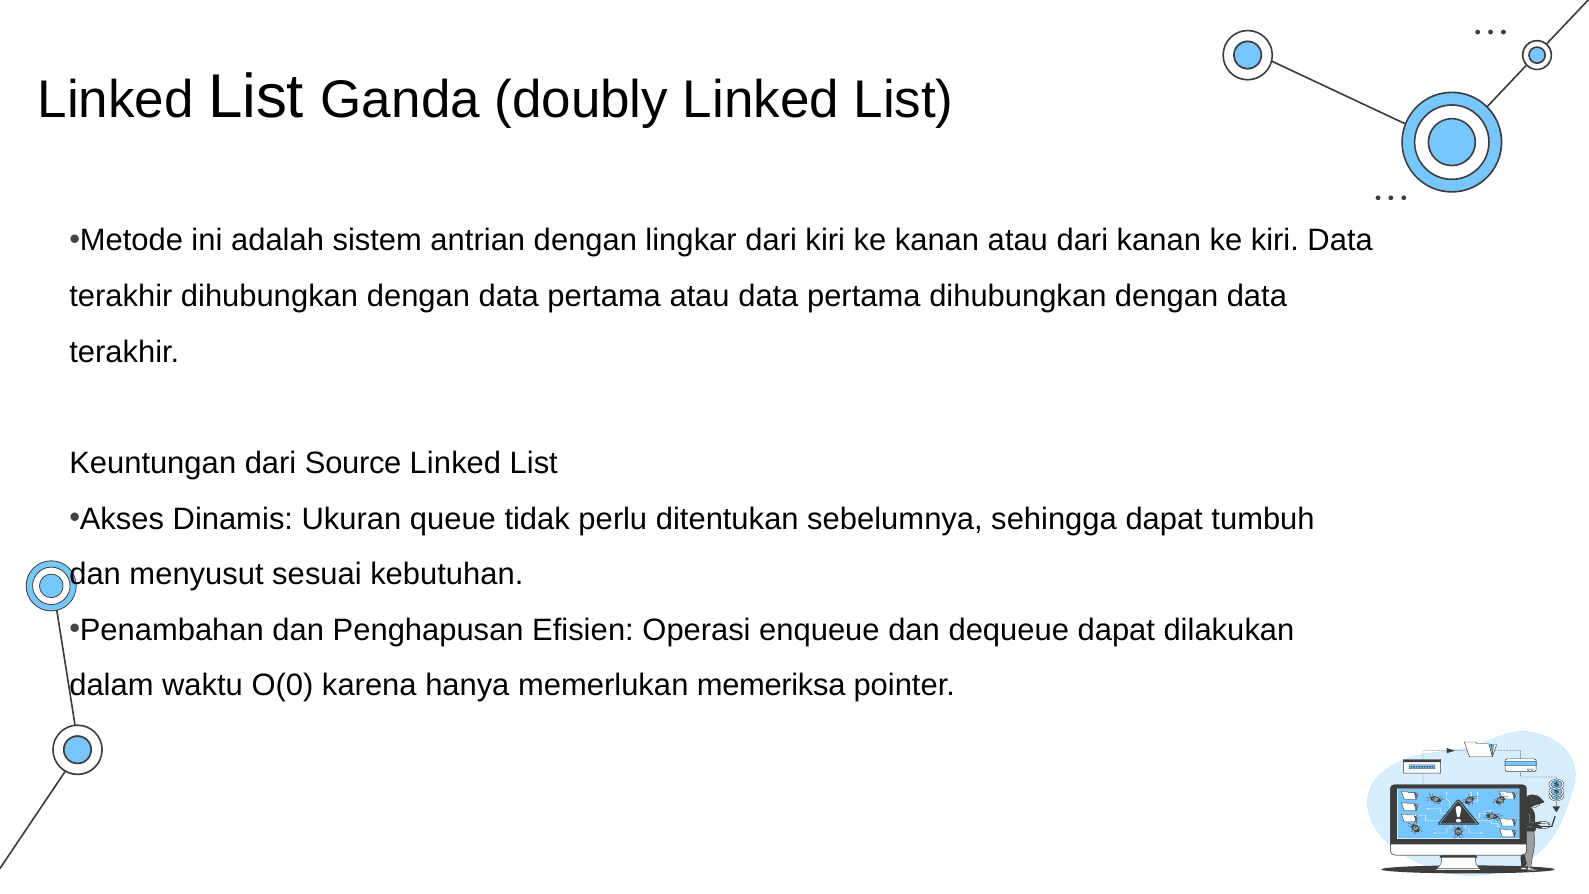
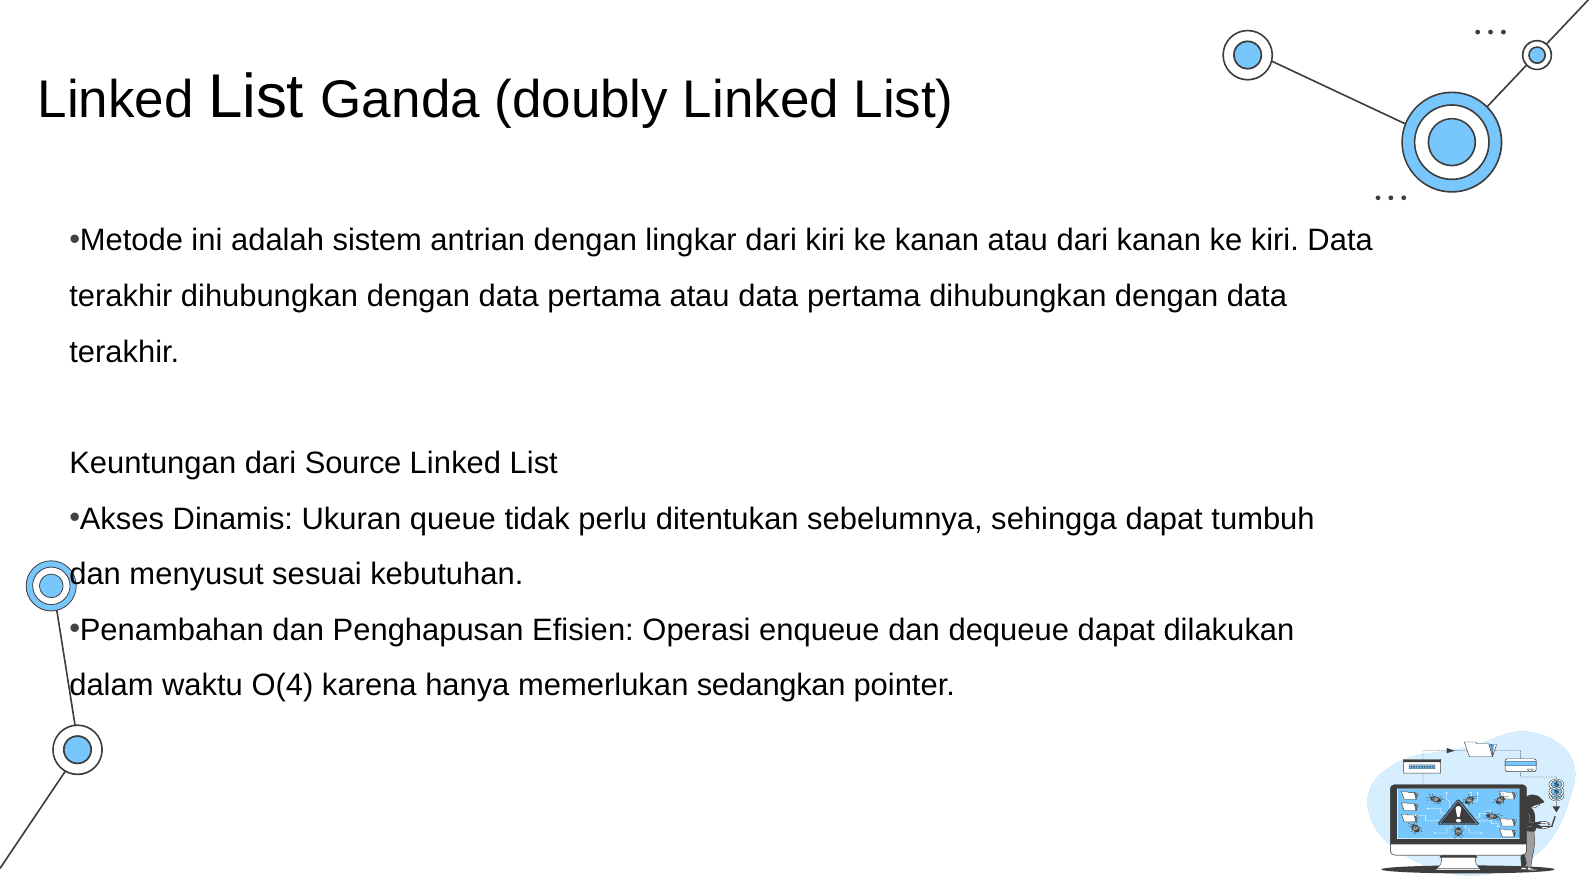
O(0: O(0 -> O(4 (283, 686)
memeriksa: memeriksa -> sedangkan (771, 686)
